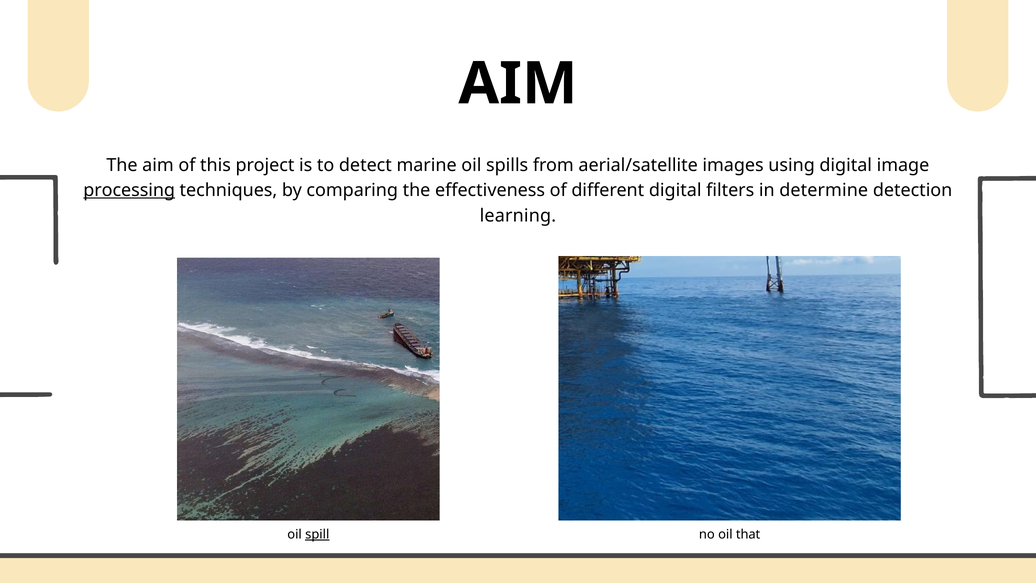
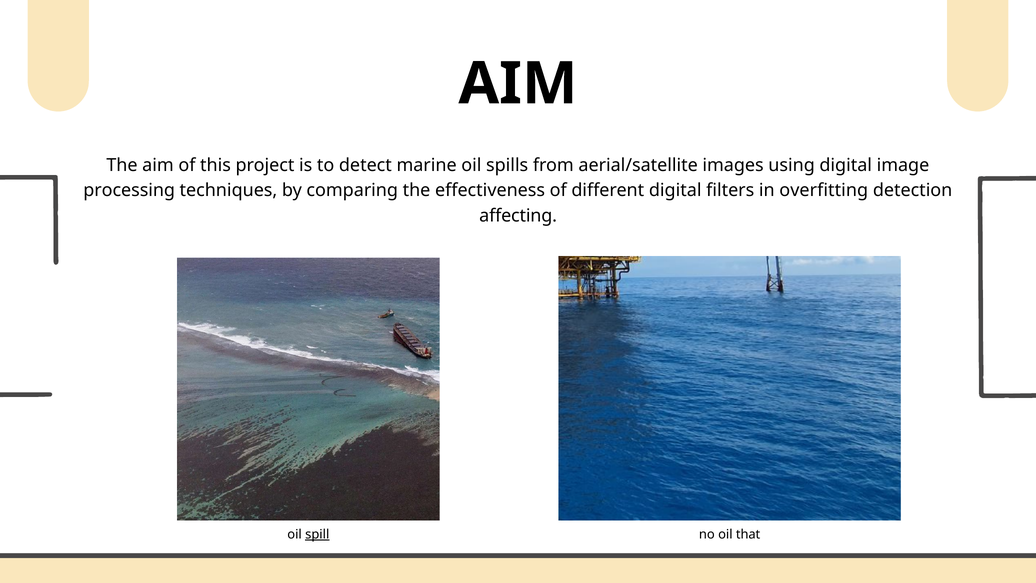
processing underline: present -> none (129, 190)
determine: determine -> overfitting (824, 190)
learning: learning -> affecting (518, 216)
